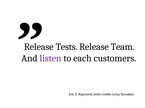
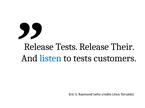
Team: Team -> Their (123, 47)
listen colour: purple -> blue (51, 59)
to each: each -> tests (82, 59)
